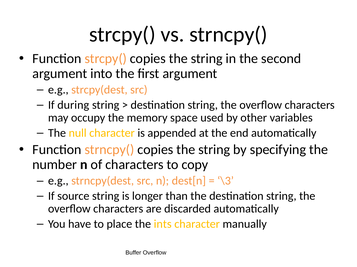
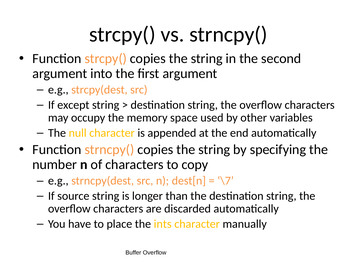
during: during -> except (73, 105)
\3: \3 -> \7 (226, 181)
